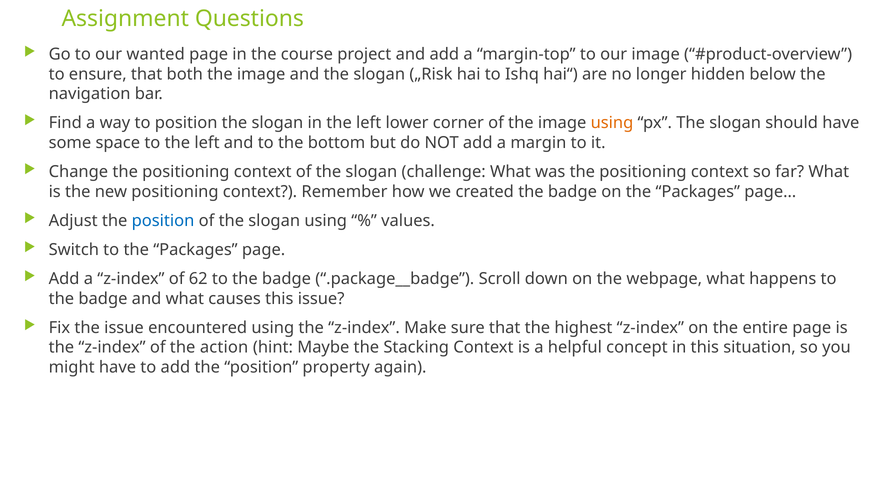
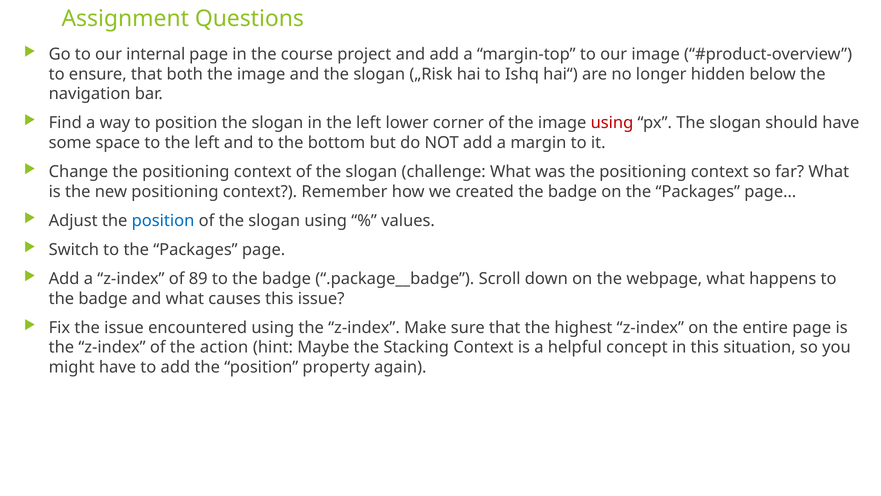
wanted: wanted -> internal (156, 54)
using colour: orange -> red (612, 123)
62: 62 -> 89 (198, 278)
